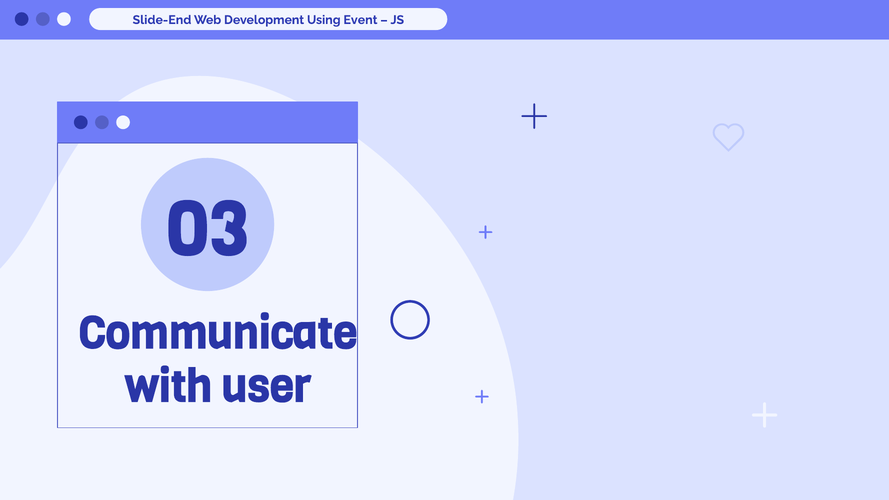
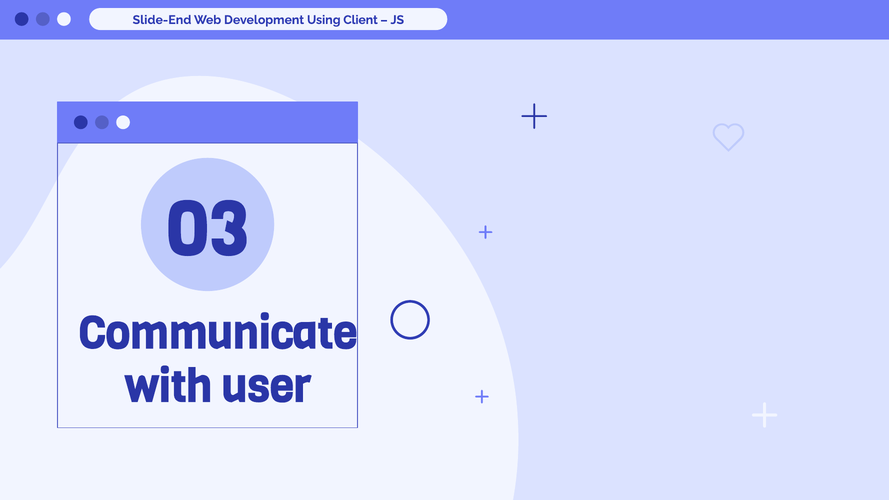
Event: Event -> Client (361, 20)
